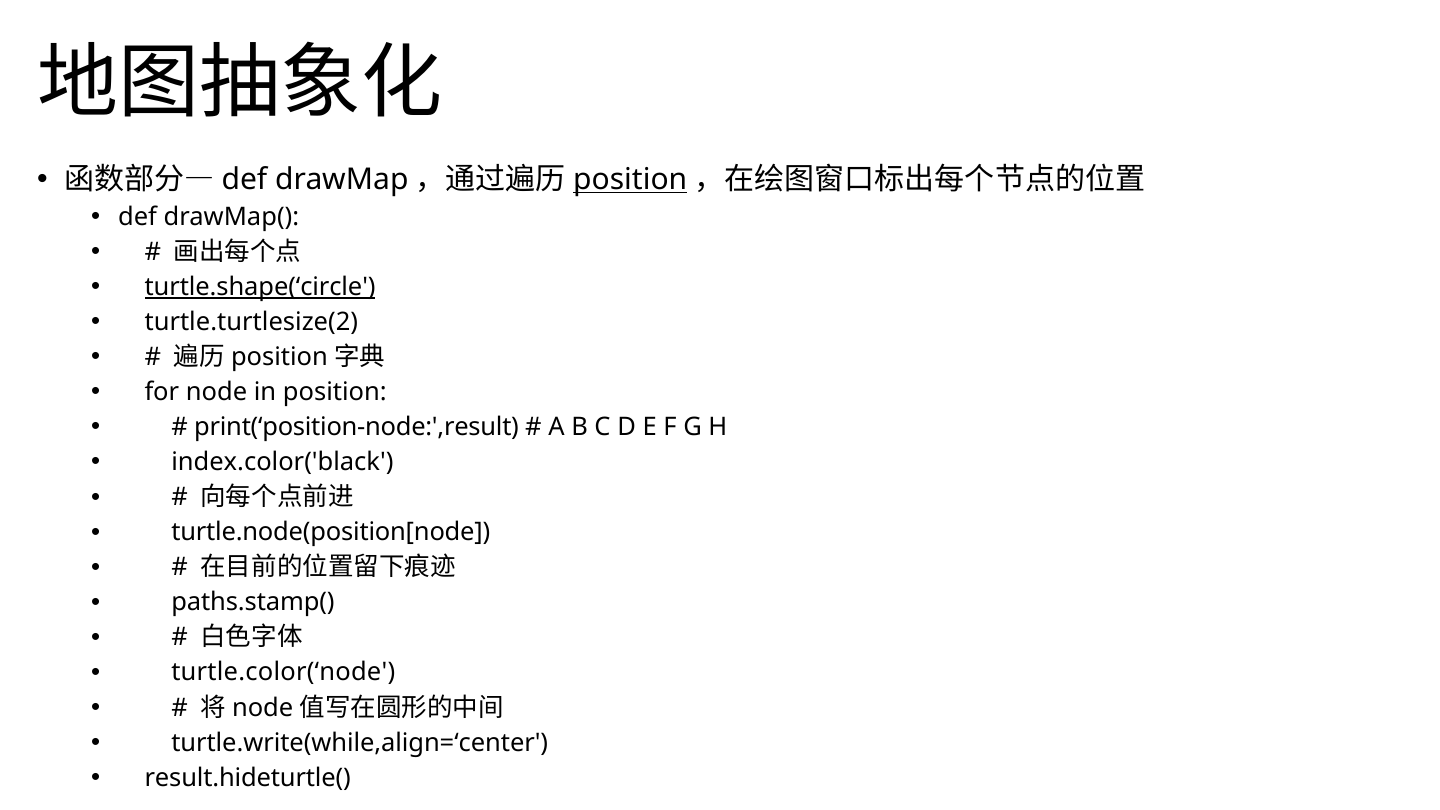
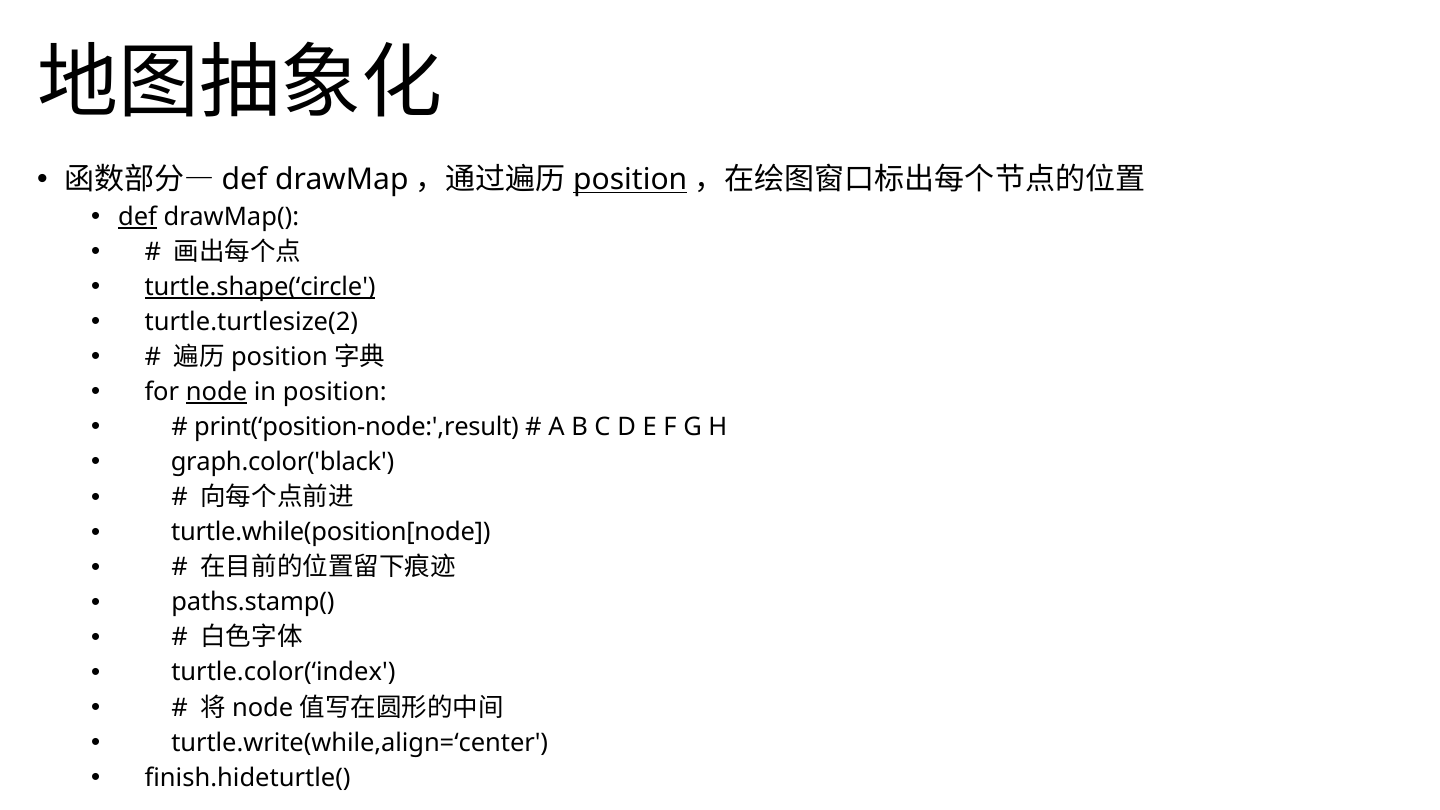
def underline: none -> present (138, 217)
node underline: none -> present (217, 392)
index.color('black: index.color('black -> graph.color('black (283, 462)
turtle.node(position[node: turtle.node(position[node -> turtle.while(position[node (331, 532)
turtle.color(‘node: turtle.color(‘node -> turtle.color(‘index (283, 673)
result.hideturtle(: result.hideturtle( -> finish.hideturtle( (248, 778)
